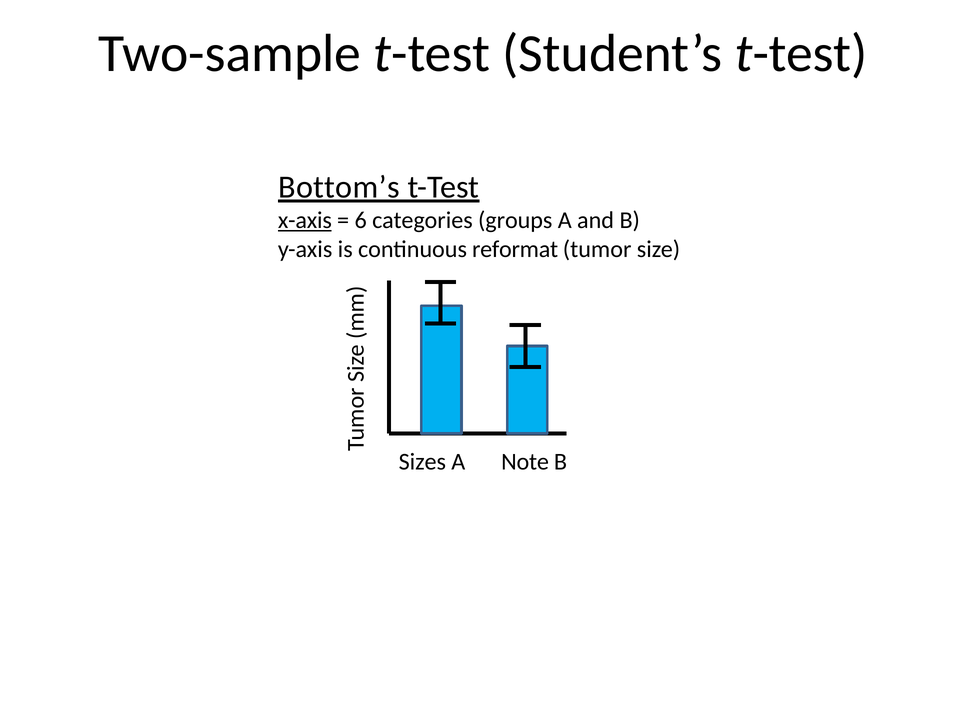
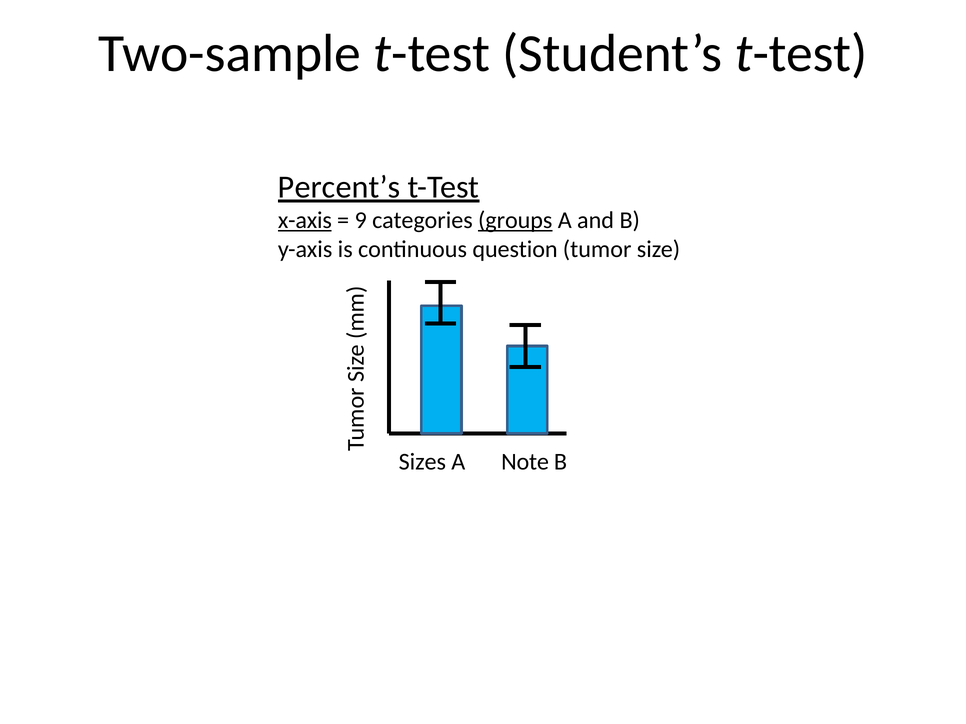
Bottom’s: Bottom’s -> Percent’s (339, 187)
6: 6 -> 9 (361, 220)
groups underline: none -> present (515, 220)
reformat: reformat -> question (515, 249)
